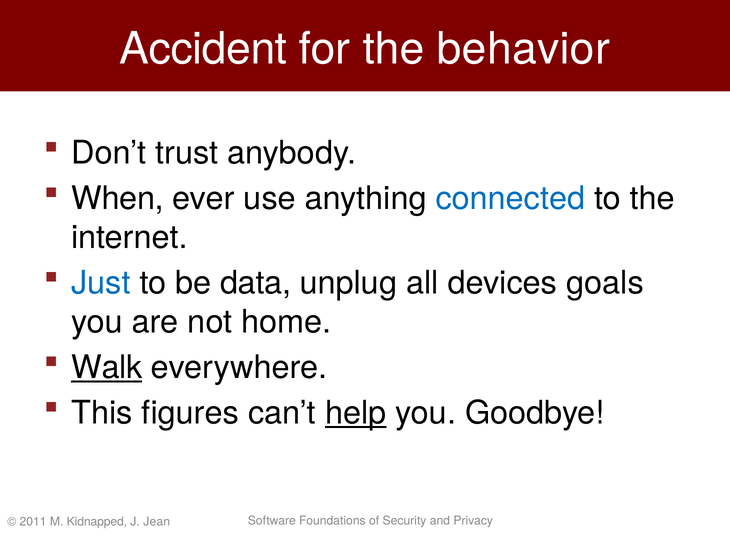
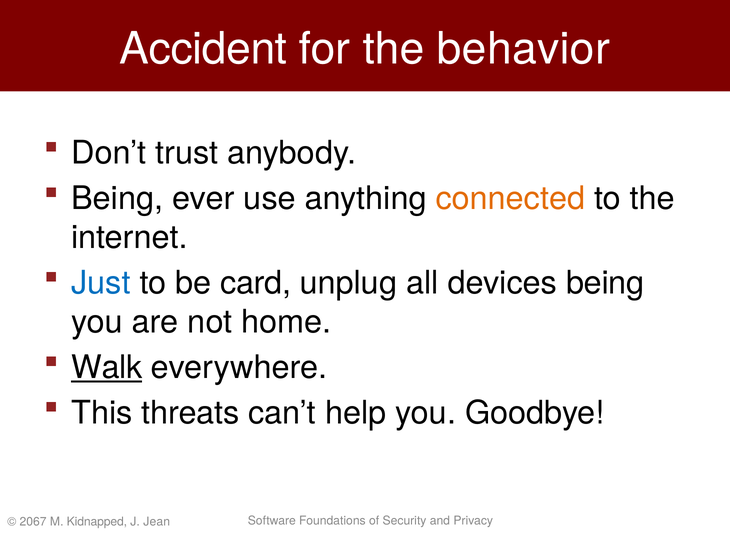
When: When -> Being (117, 199)
connected colour: blue -> orange (510, 199)
data: data -> card (256, 283)
devices goals: goals -> being (605, 283)
figures: figures -> threats (190, 413)
help underline: present -> none (356, 413)
2011: 2011 -> 2067 (33, 521)
